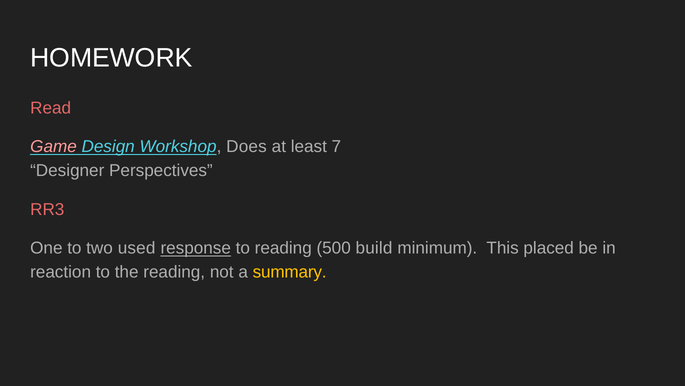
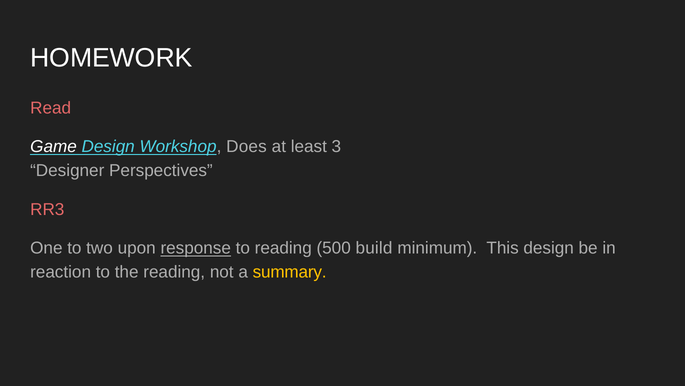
Game colour: pink -> white (54, 147)
7: 7 -> 3 (336, 147)
used: used -> upon (137, 248)
This placed: placed -> design (549, 248)
